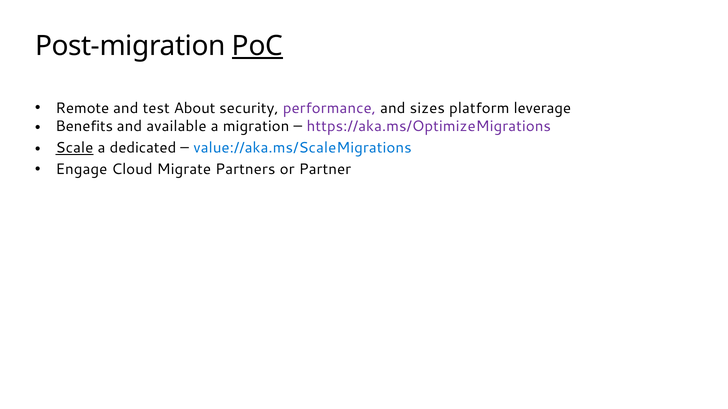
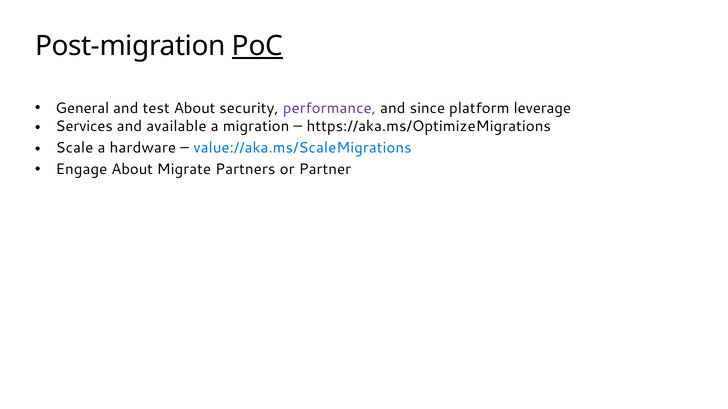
Remote: Remote -> General (82, 108)
sizes: sizes -> since (427, 108)
Benefits: Benefits -> Services (84, 127)
https://aka.ms/OptimizeMigrations colour: purple -> black (429, 127)
Scale underline: present -> none (74, 148)
dedicated: dedicated -> hardware (143, 148)
Engage Cloud: Cloud -> About (132, 170)
